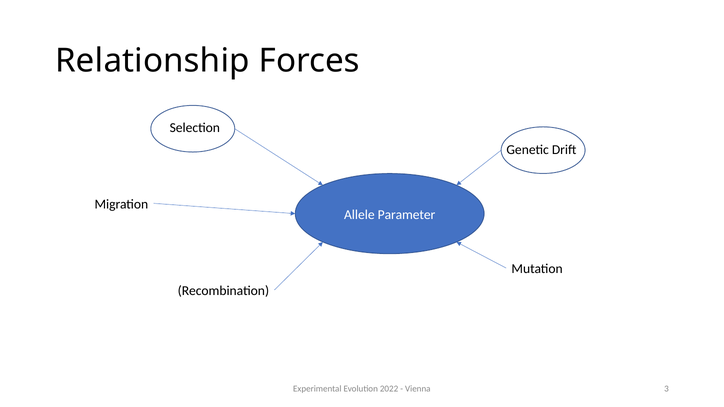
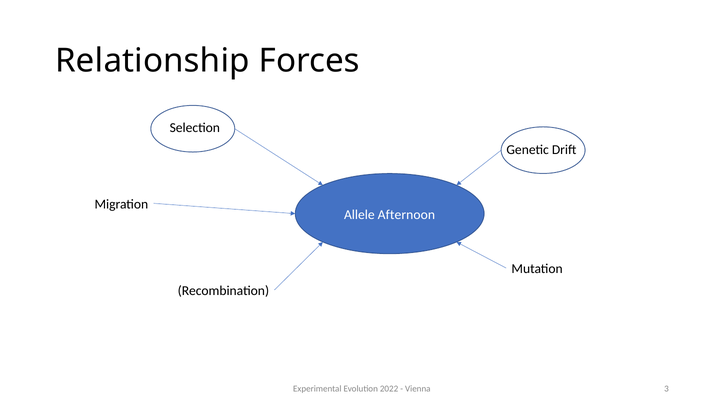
Parameter: Parameter -> Afternoon (406, 215)
